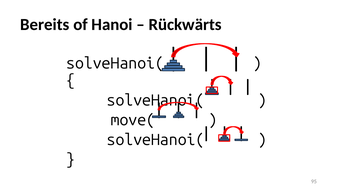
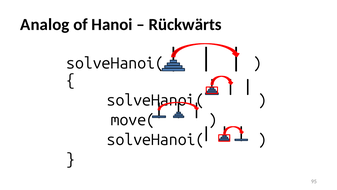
Bereits: Bereits -> Analog (45, 25)
